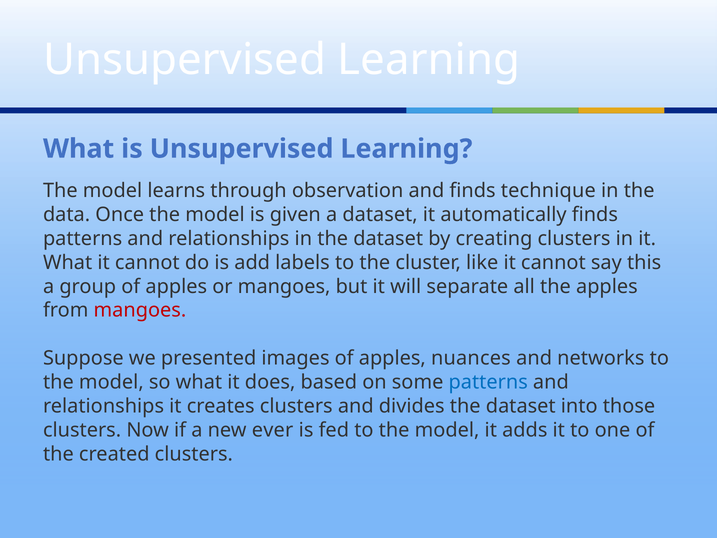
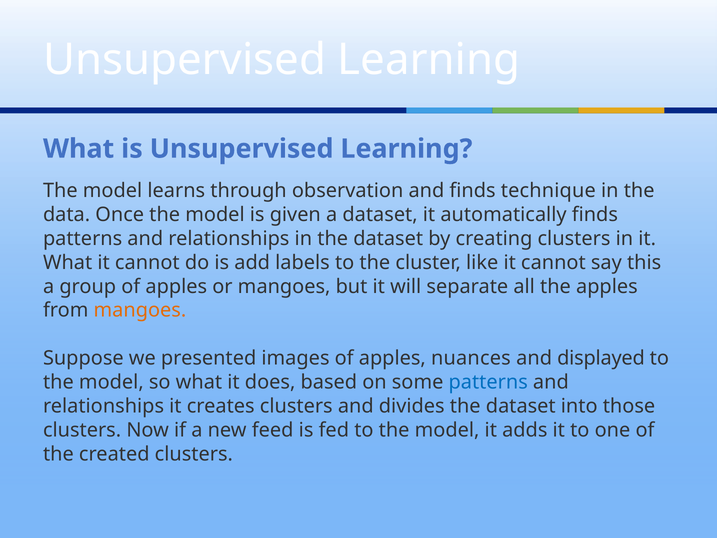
mangoes colour: red -> orange (140, 310)
networks: networks -> displayed (601, 358)
ever: ever -> feed (273, 430)
